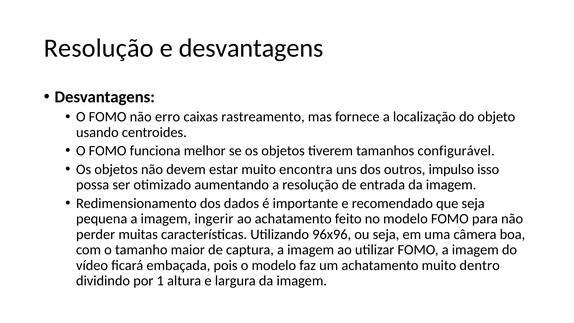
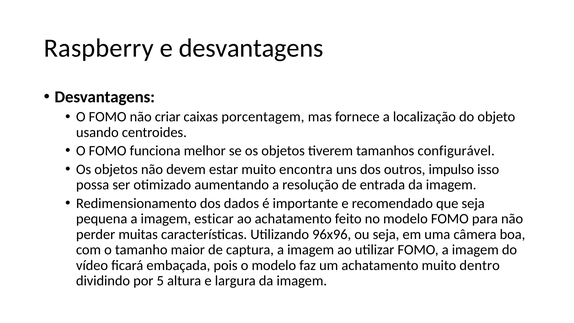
Resolução: Resolução -> Raspberry (99, 48)
erro: erro -> criar (168, 117)
rastreamento: rastreamento -> porcentagem (263, 117)
ingerir: ingerir -> esticar (214, 219)
1: 1 -> 5 (160, 281)
